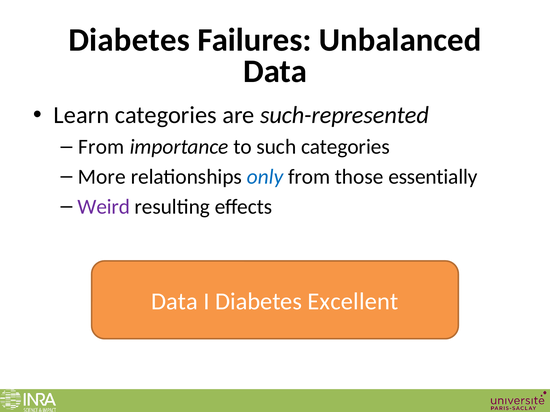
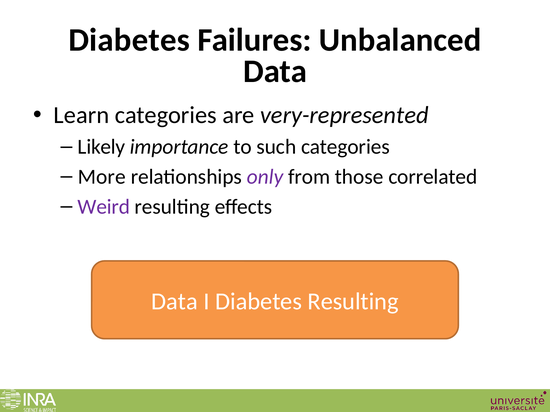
such-represented: such-represented -> very-represented (344, 115)
From: From -> Likely (101, 147)
only colour: blue -> purple (265, 177)
essentially: essentially -> correlated (433, 177)
Diabetes Excellent: Excellent -> Resulting (353, 302)
